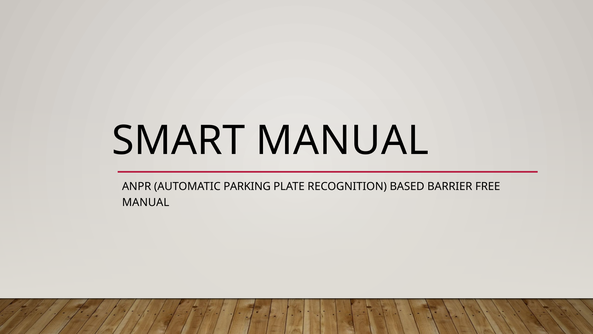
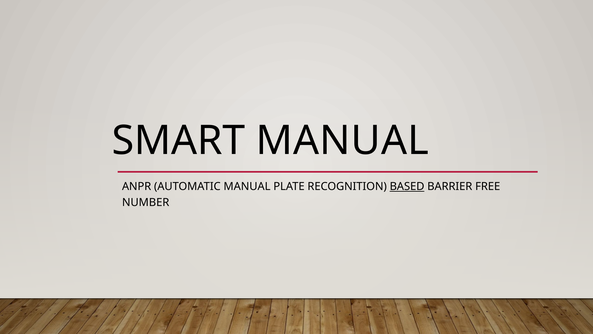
AUTOMATIC PARKING: PARKING -> MANUAL (247, 186)
BASED underline: none -> present (407, 186)
MANUAL: MANUAL -> NUMBER (146, 202)
